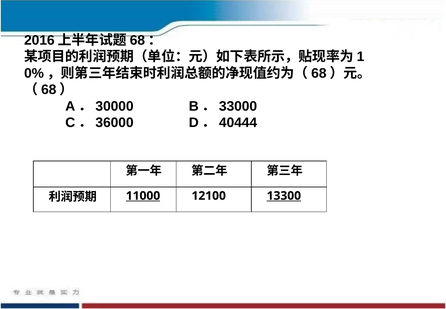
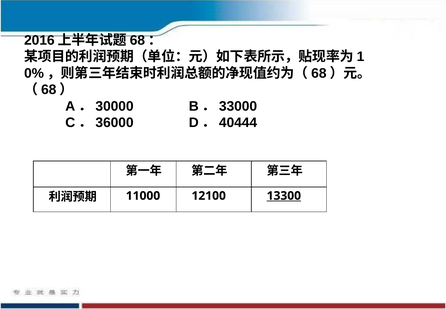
11000 underline: present -> none (143, 196)
